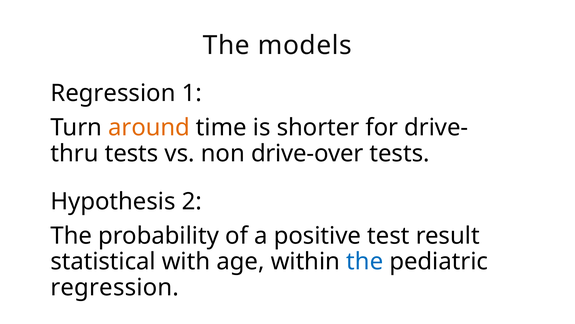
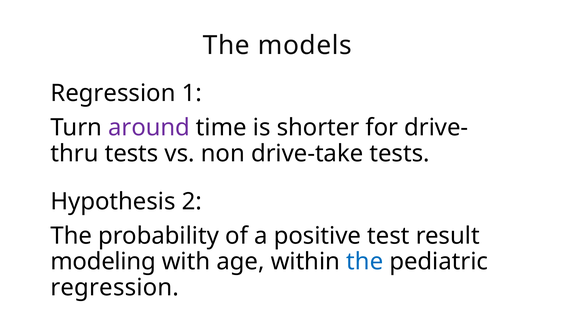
around colour: orange -> purple (149, 127)
drive-over: drive-over -> drive-take (307, 153)
statistical: statistical -> modeling (103, 261)
